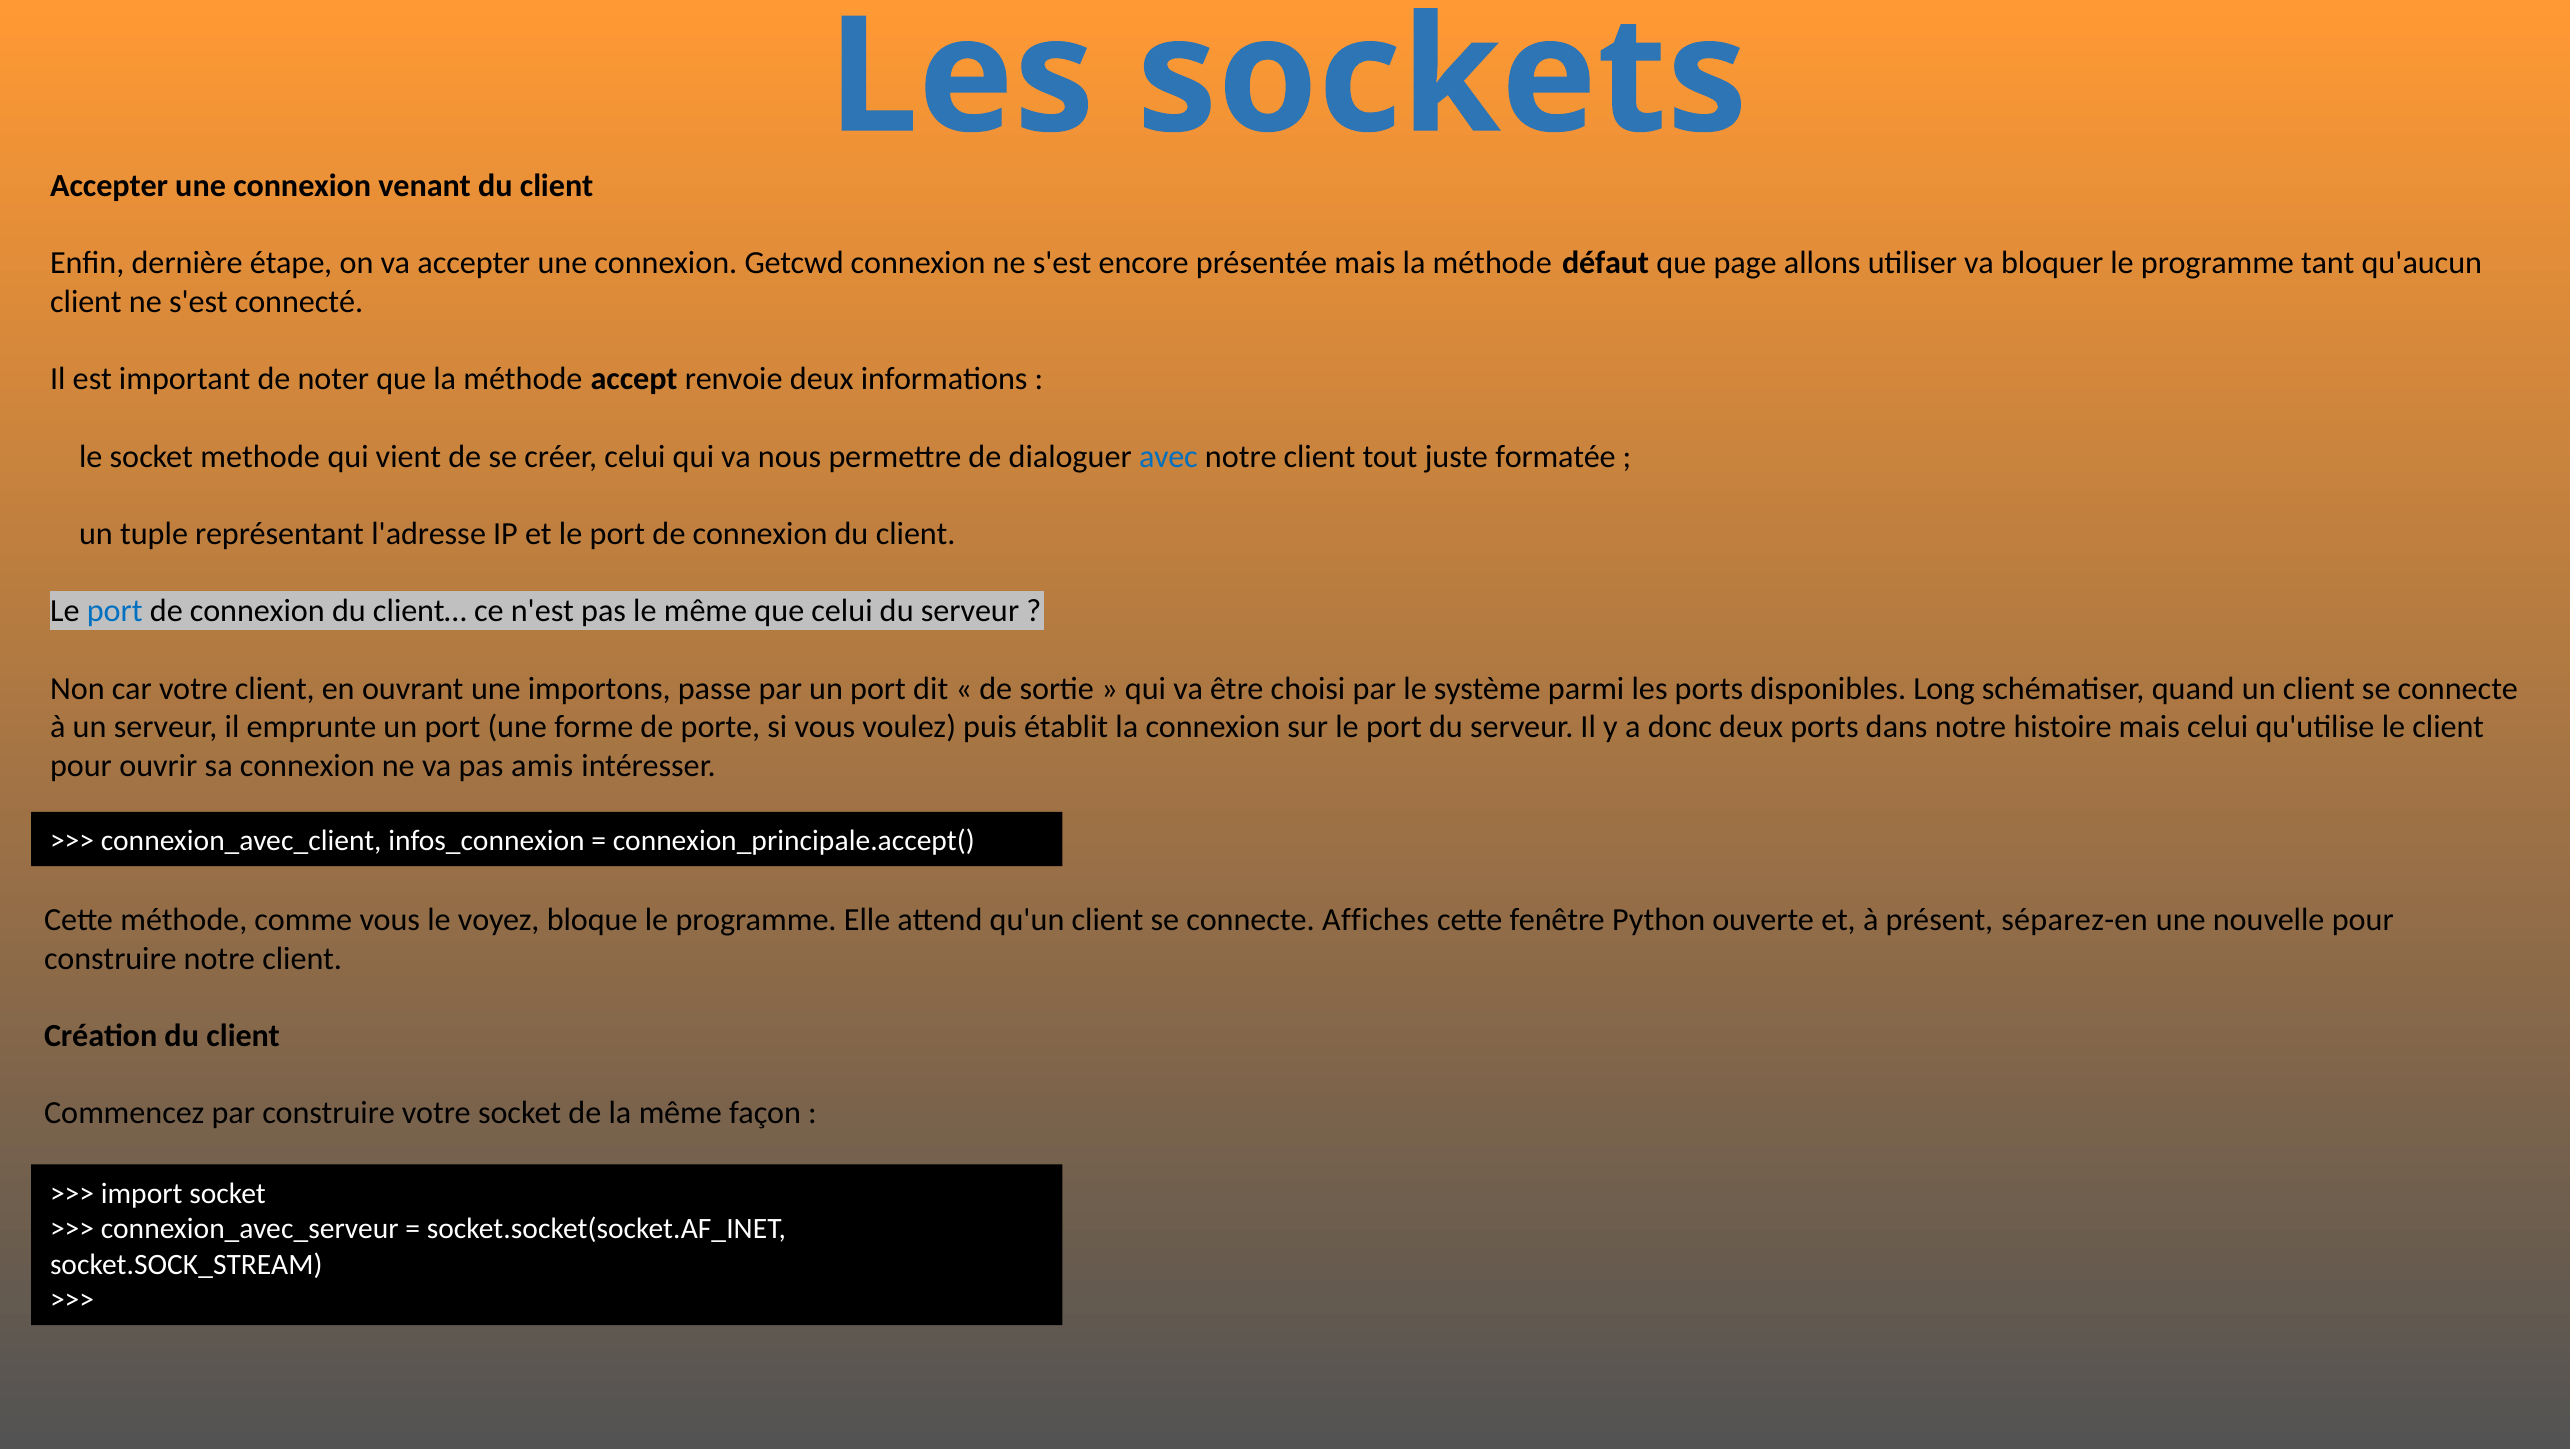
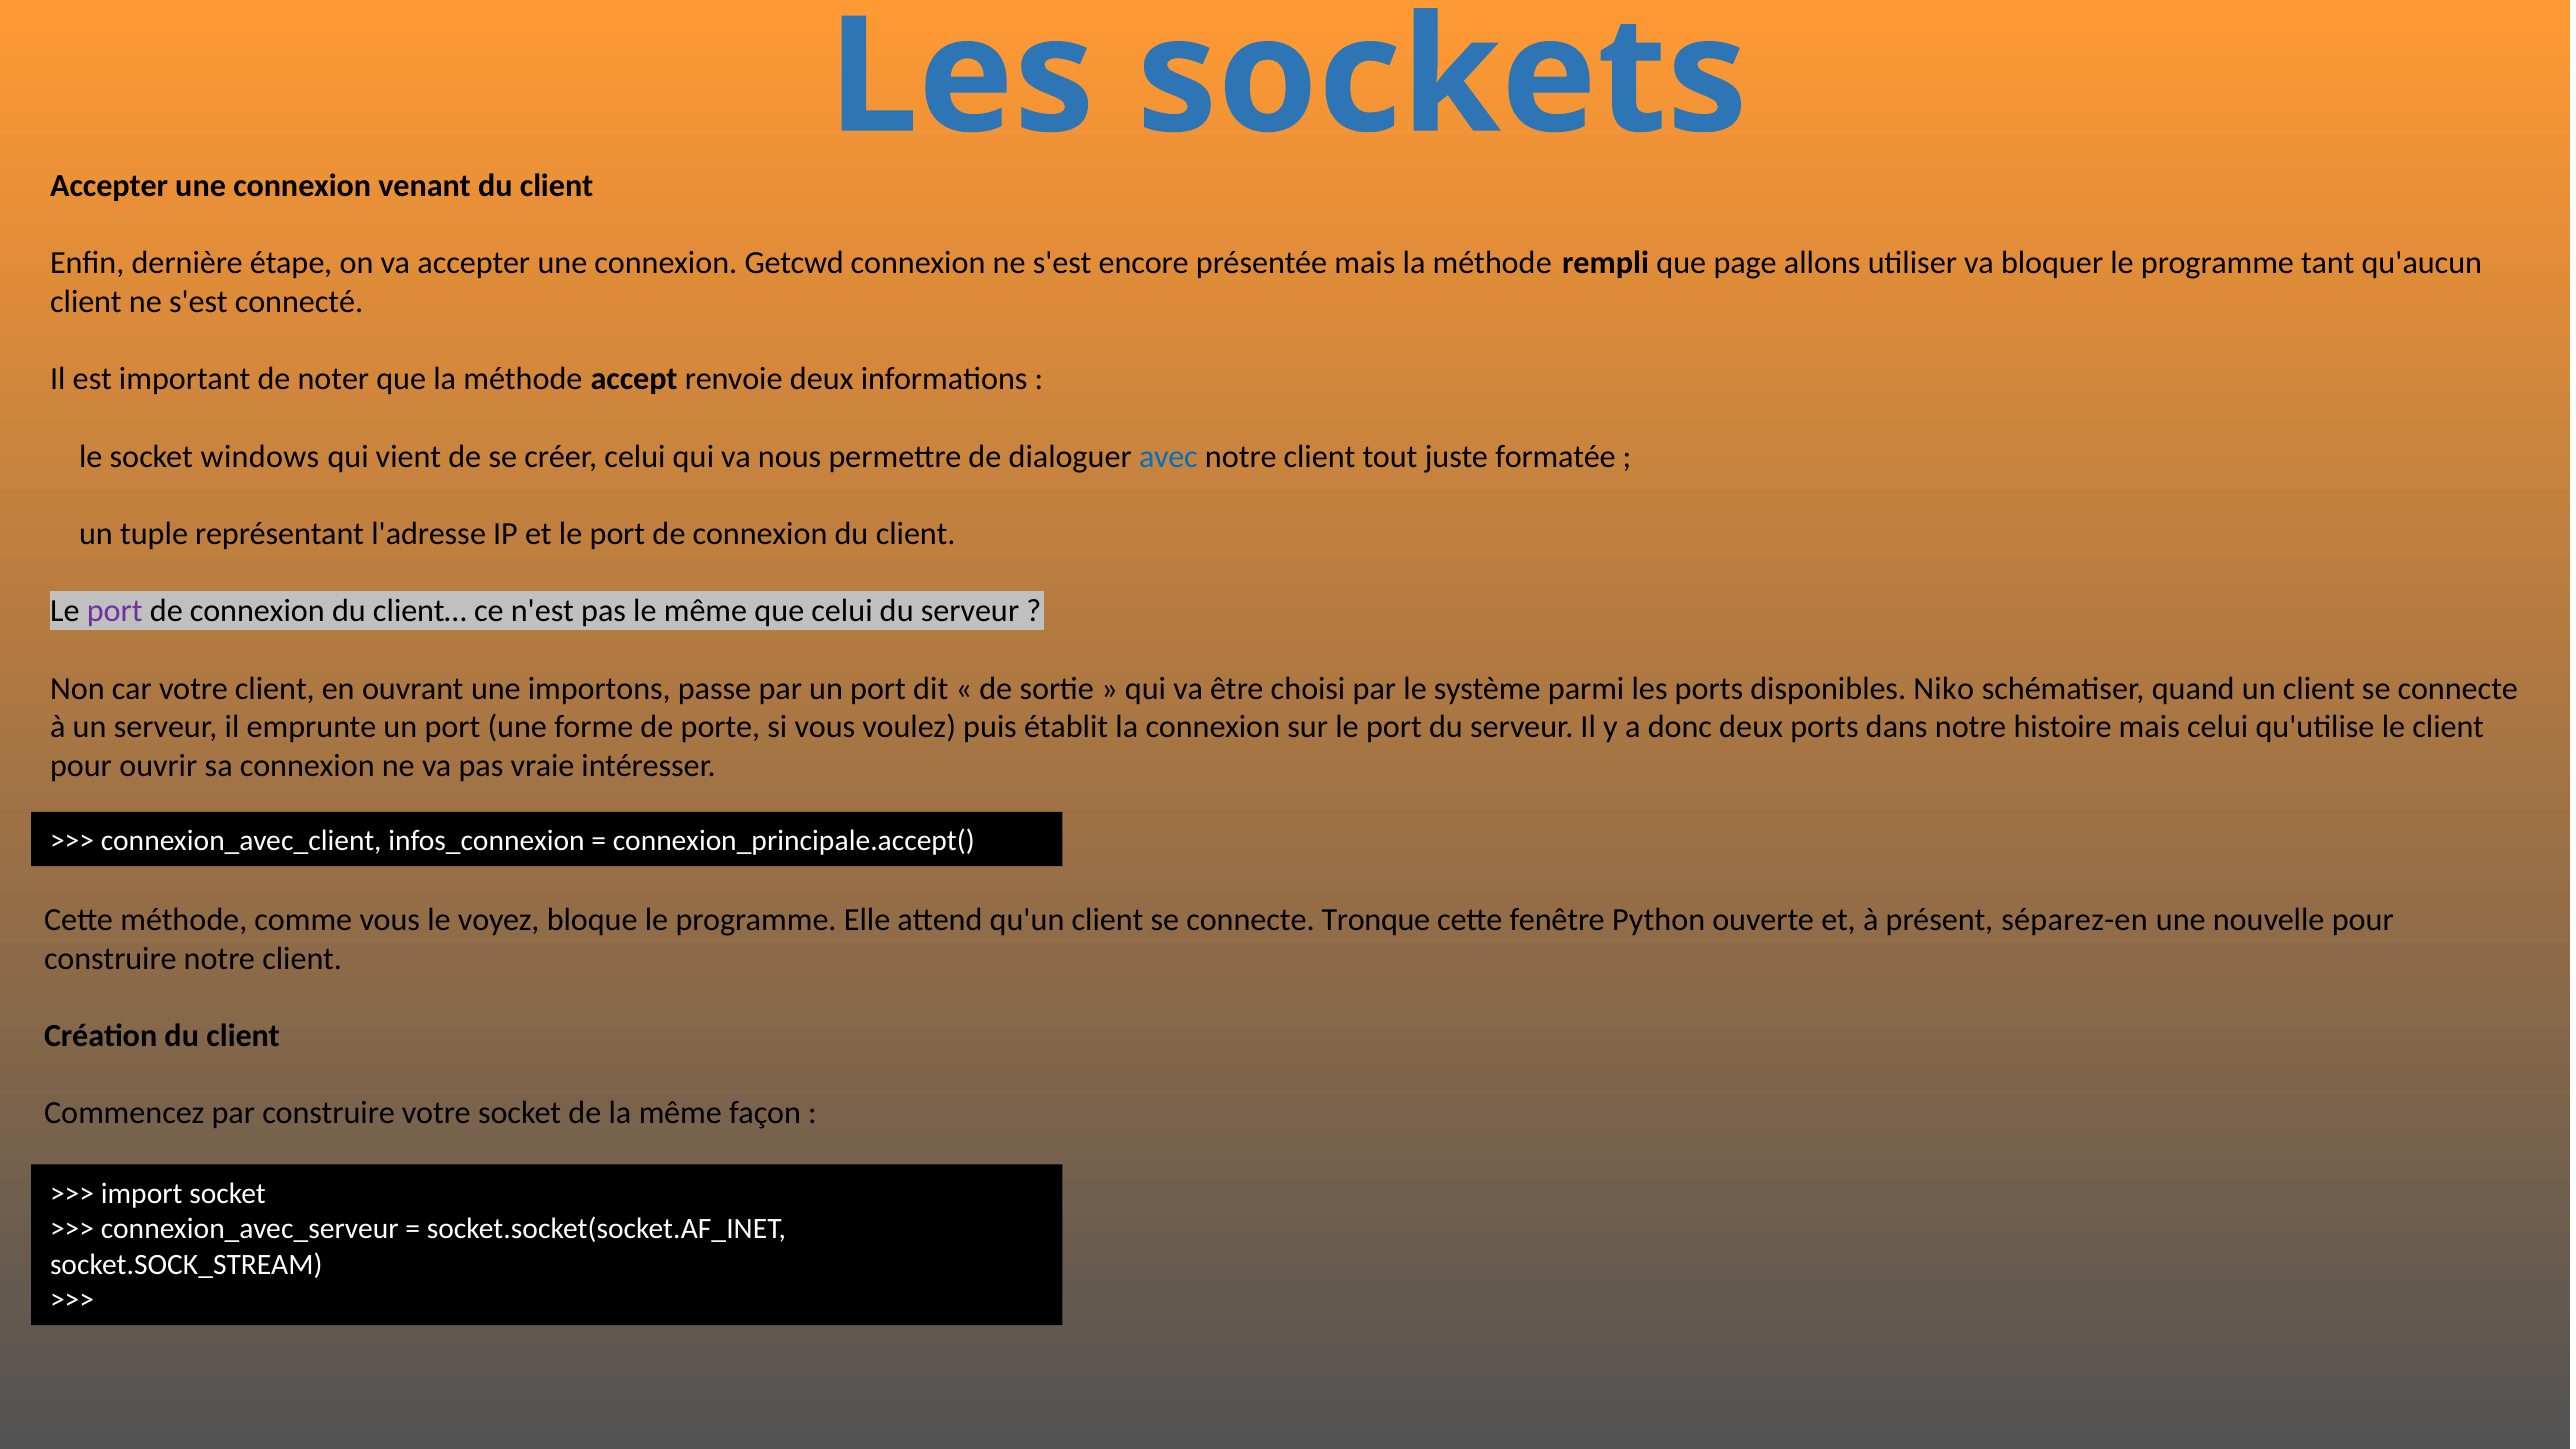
défaut: défaut -> rempli (1605, 263)
methode: methode -> windows (260, 457)
port colour: blue -> purple (115, 611)
Long: Long -> Niko (1944, 688)
amis: amis -> vraie (543, 766)
Affiches: Affiches -> Tronque (1376, 920)
